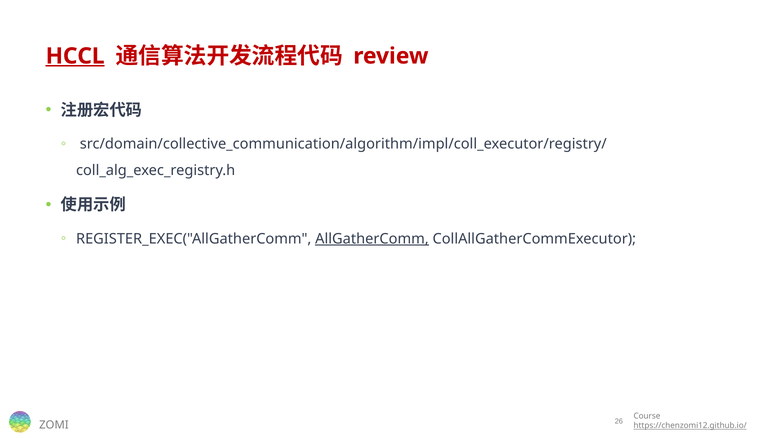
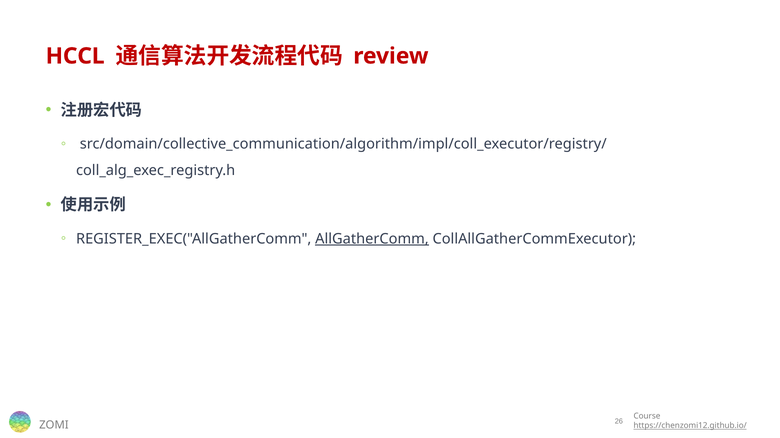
HCCL underline: present -> none (75, 56)
